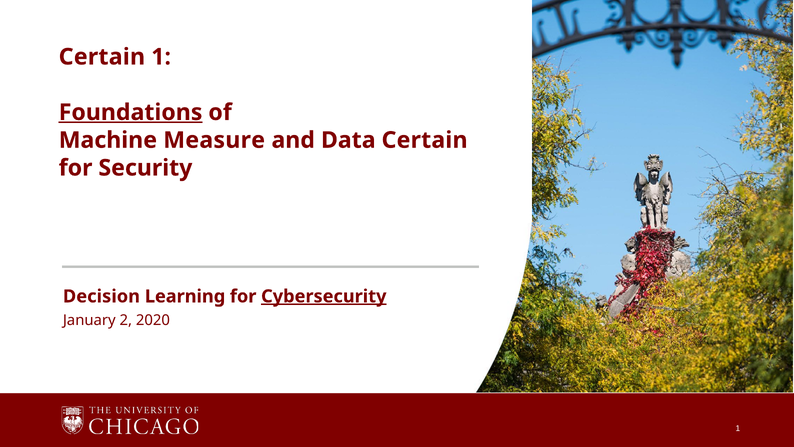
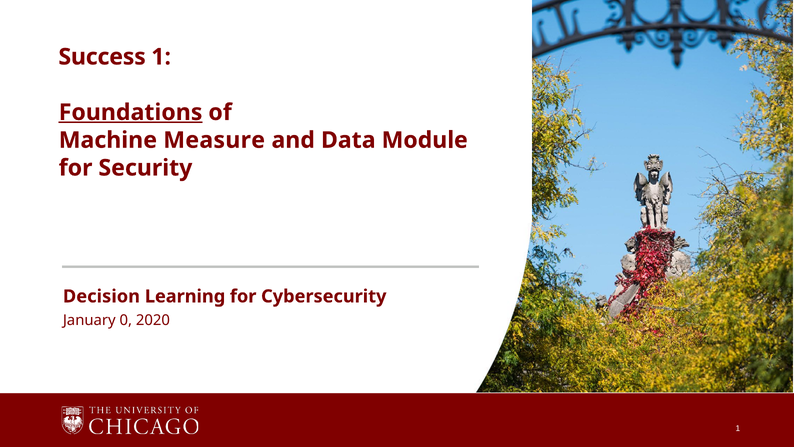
Certain: Certain -> Success (102, 57)
Data Certain: Certain -> Module (425, 140)
Cybersecurity underline: present -> none (324, 296)
2: 2 -> 0 (126, 320)
